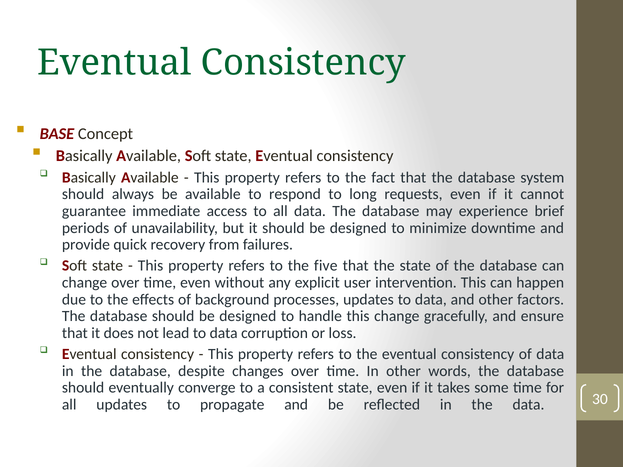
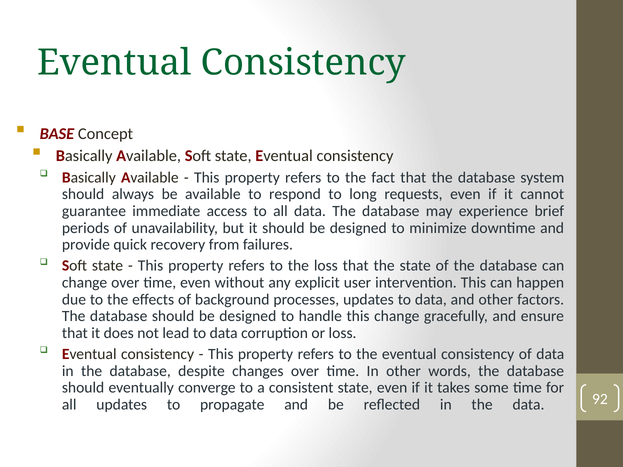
the five: five -> loss (326, 266)
30: 30 -> 92 (600, 399)
